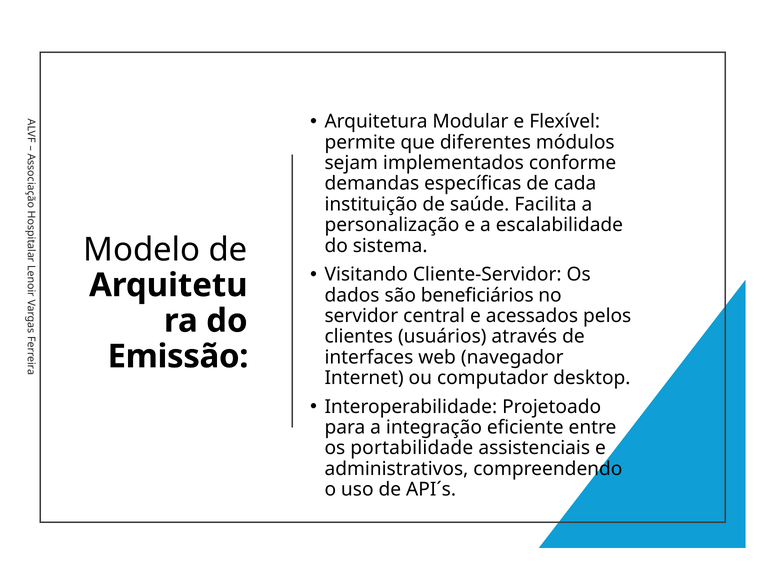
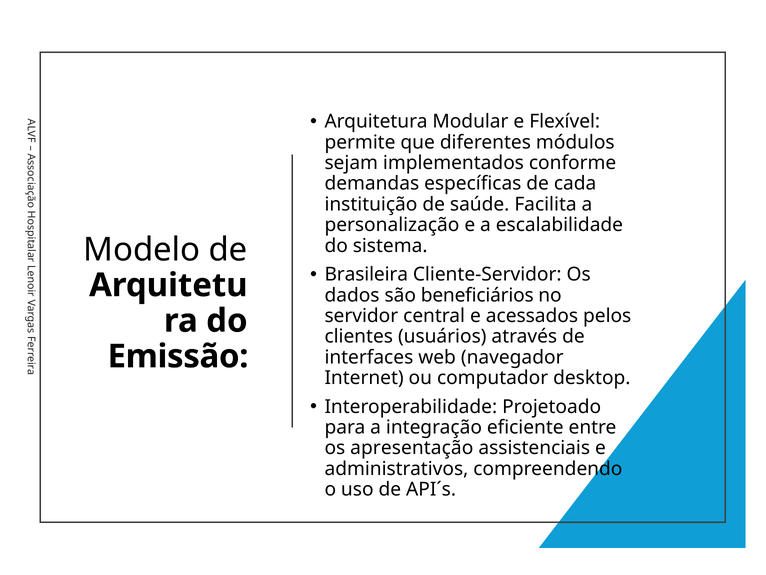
Visitando: Visitando -> Brasileira (366, 274)
portabilidade: portabilidade -> apresentação (412, 448)
